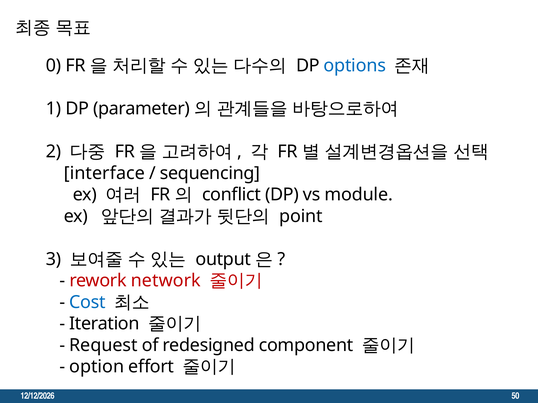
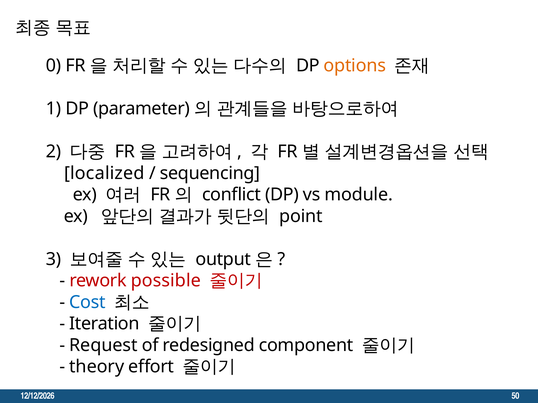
options colour: blue -> orange (355, 66)
interface: interface -> localized (104, 173)
network: network -> possible (166, 281)
option: option -> theory (97, 367)
